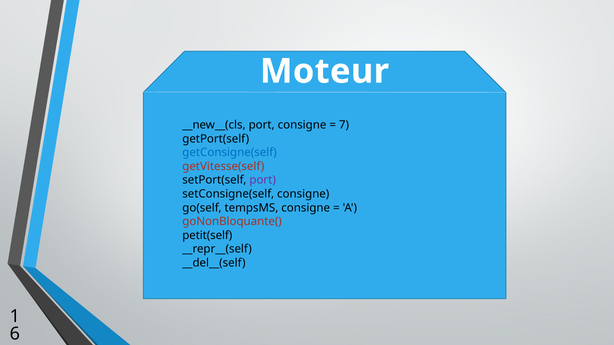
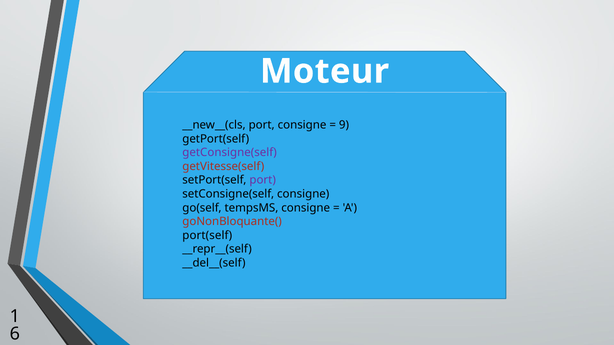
7: 7 -> 9 (344, 125)
getConsigne(self colour: blue -> purple (230, 153)
petit(self: petit(self -> port(self (207, 236)
